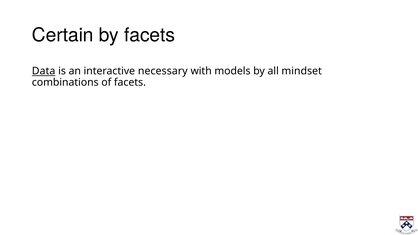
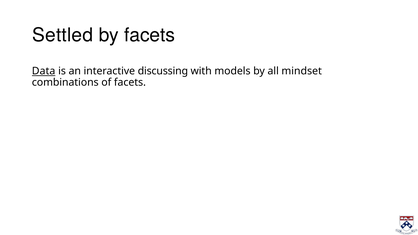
Certain: Certain -> Settled (63, 35)
necessary: necessary -> discussing (163, 71)
